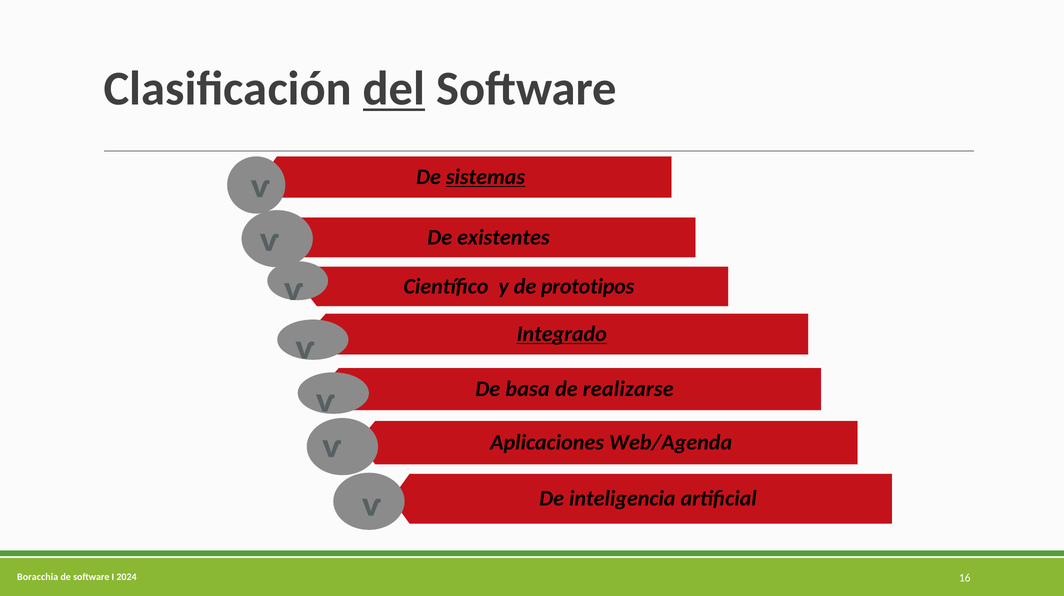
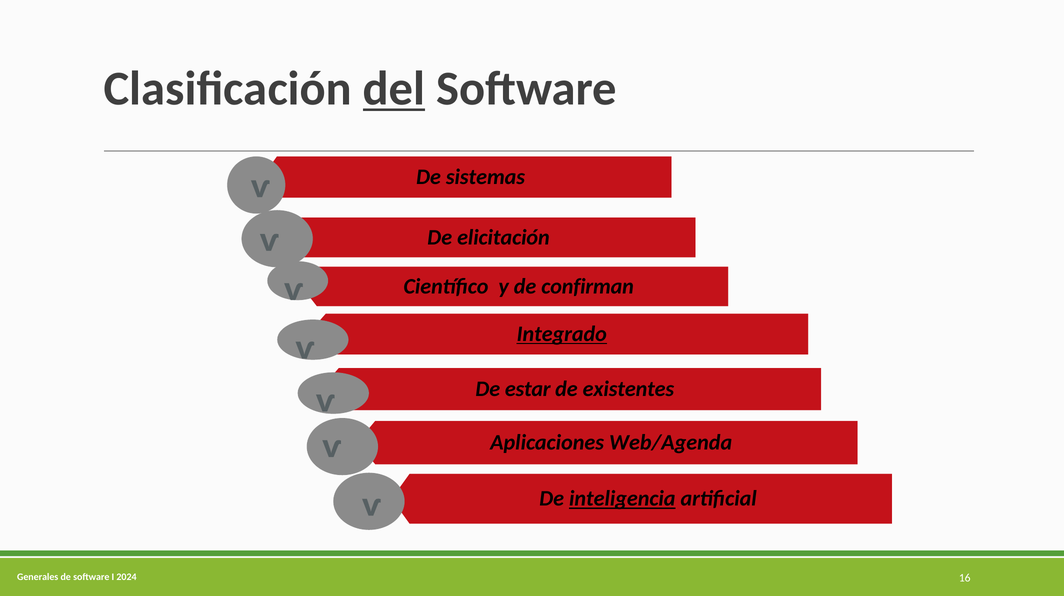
sistemas underline: present -> none (485, 177)
existentes: existentes -> elicitación (503, 237)
prototipos: prototipos -> confirman (588, 286)
basa: basa -> estar (528, 389)
realizarse: realizarse -> existentes (628, 389)
inteligencia underline: none -> present (622, 499)
Boracchia: Boracchia -> Generales (38, 577)
